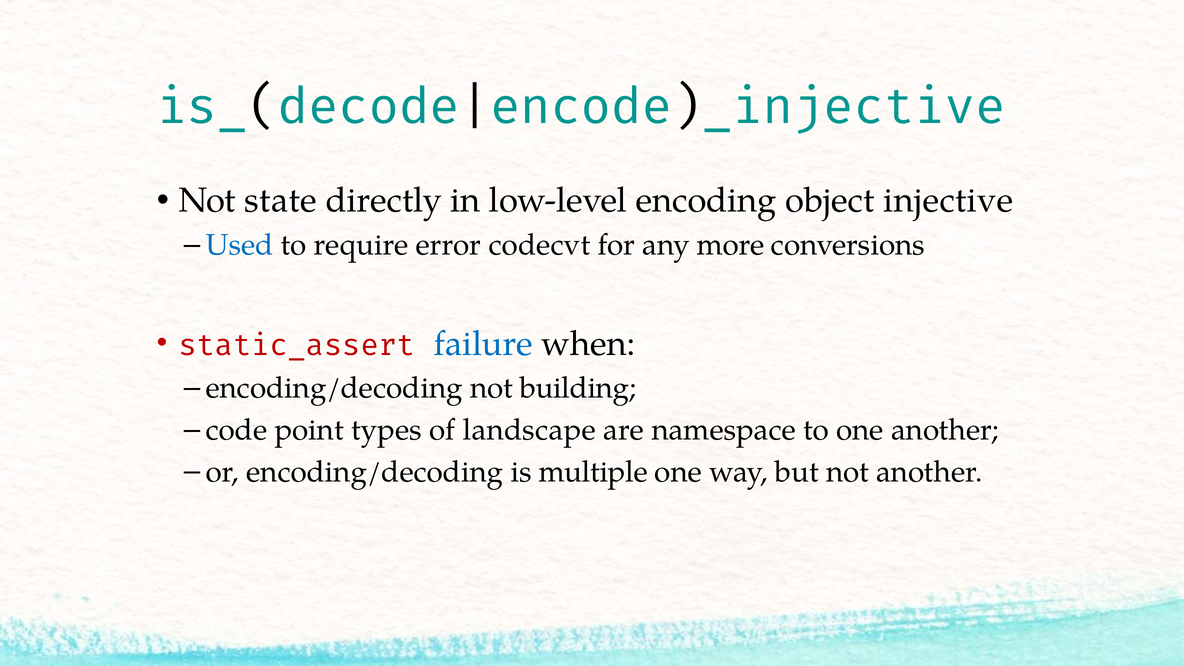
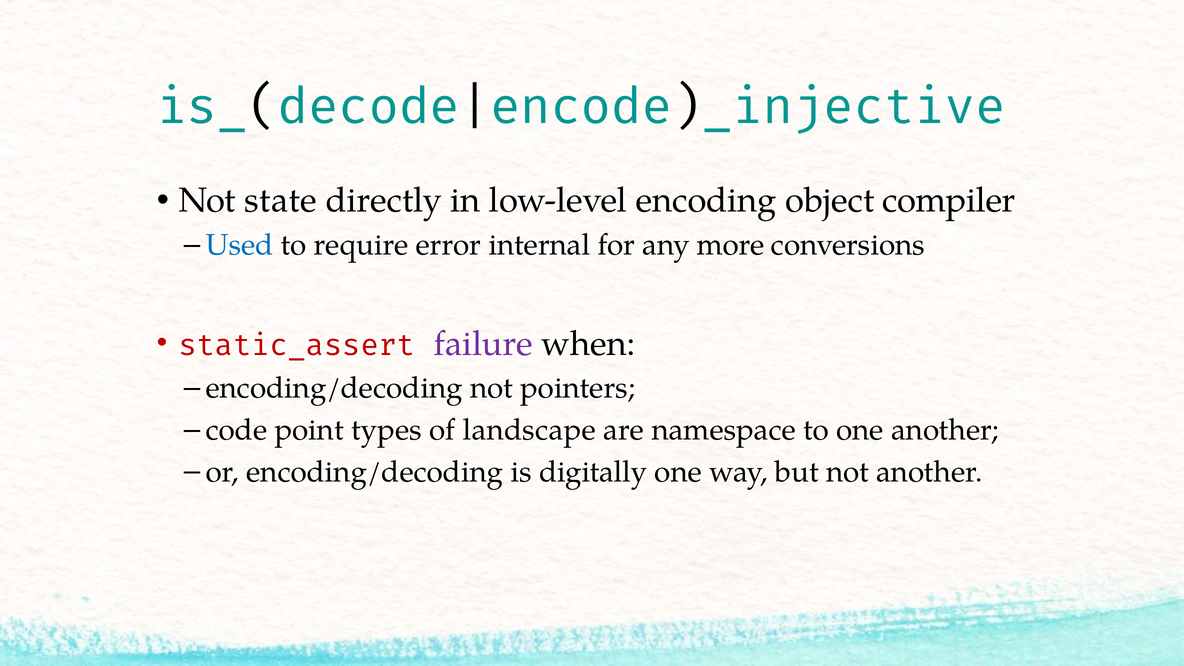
injective: injective -> compiler (949, 201)
codecvt: codecvt -> internal (539, 245)
failure colour: blue -> purple (483, 344)
building: building -> pointers (578, 388)
multiple: multiple -> digitally (593, 472)
